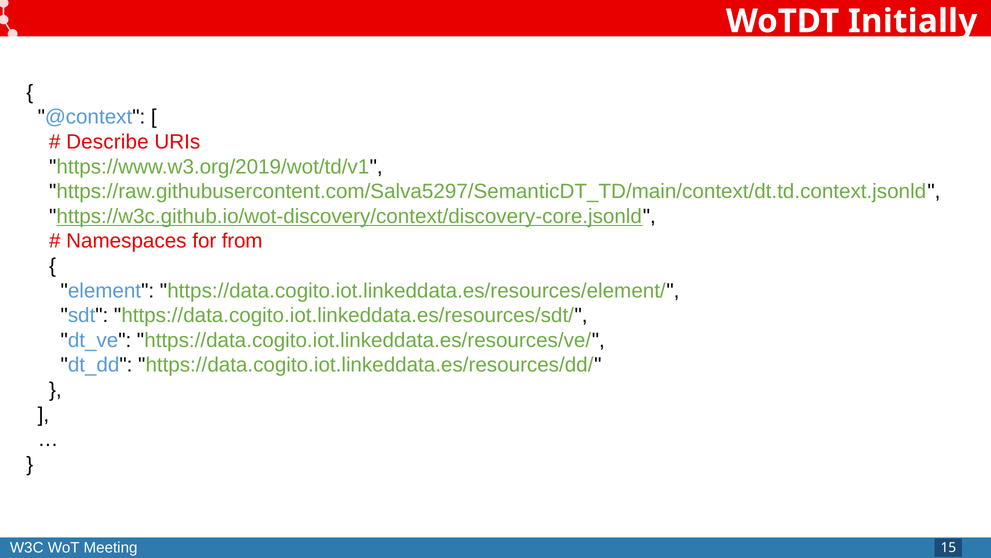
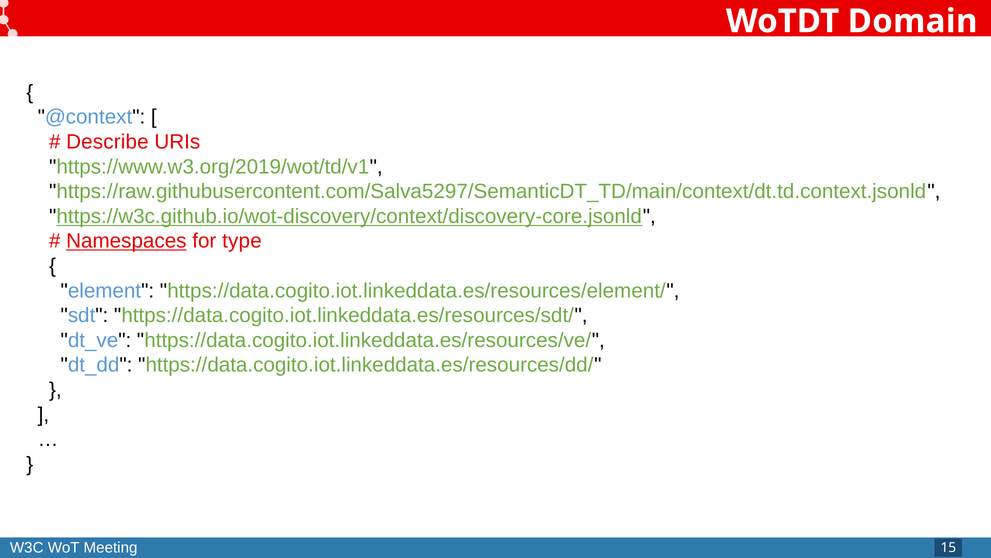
Initially: Initially -> Domain (913, 21)
Namespaces underline: none -> present (126, 241)
from: from -> type (242, 241)
